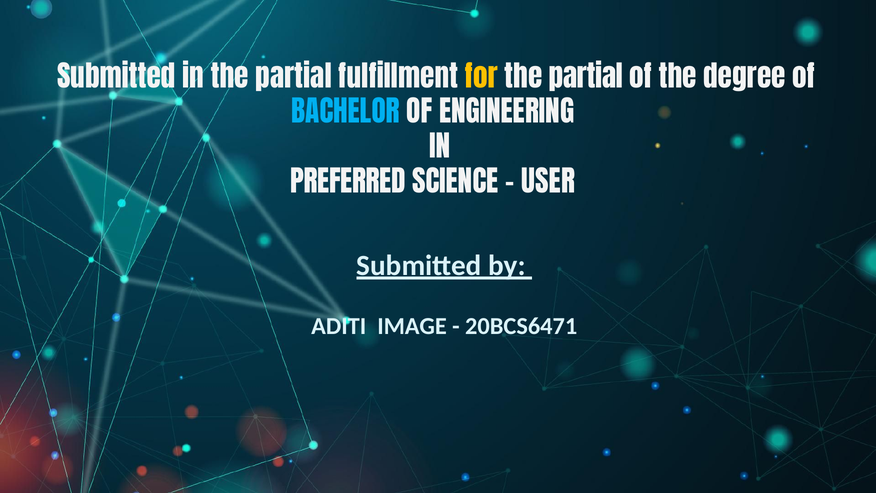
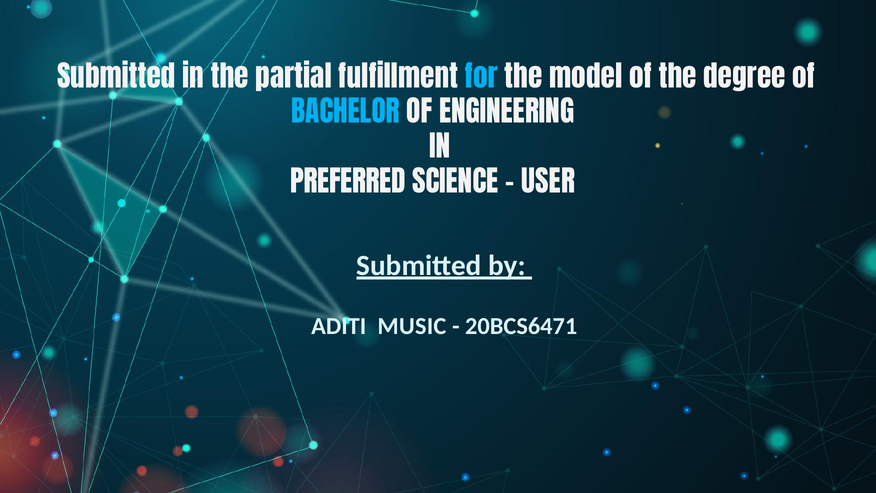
for colour: yellow -> light blue (481, 78)
partial: partial -> model (586, 78)
IMAGE: IMAGE -> MUSIC (412, 326)
